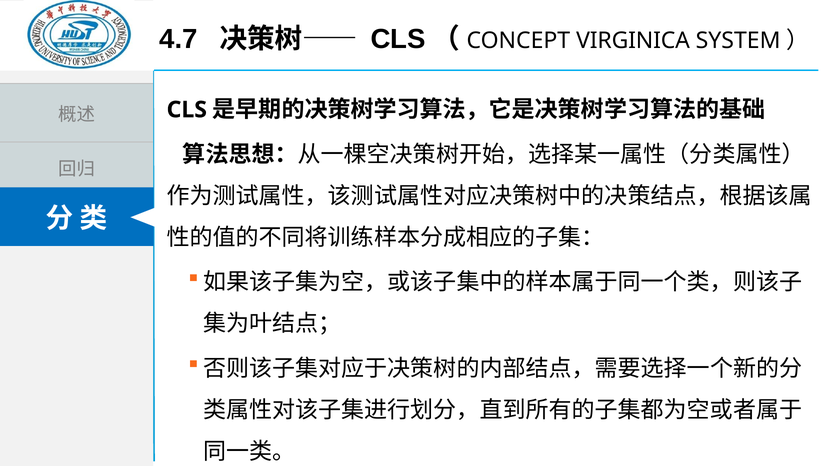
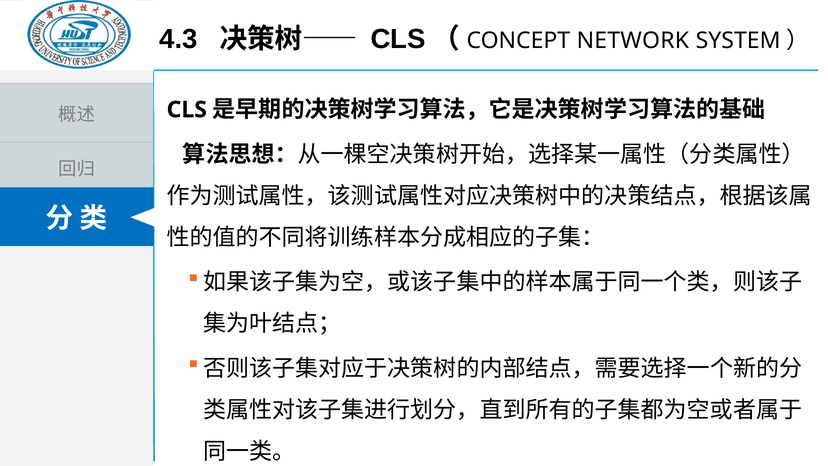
4.7: 4.7 -> 4.3 (179, 39)
VIRGINICA: VIRGINICA -> NETWORK (633, 41)
